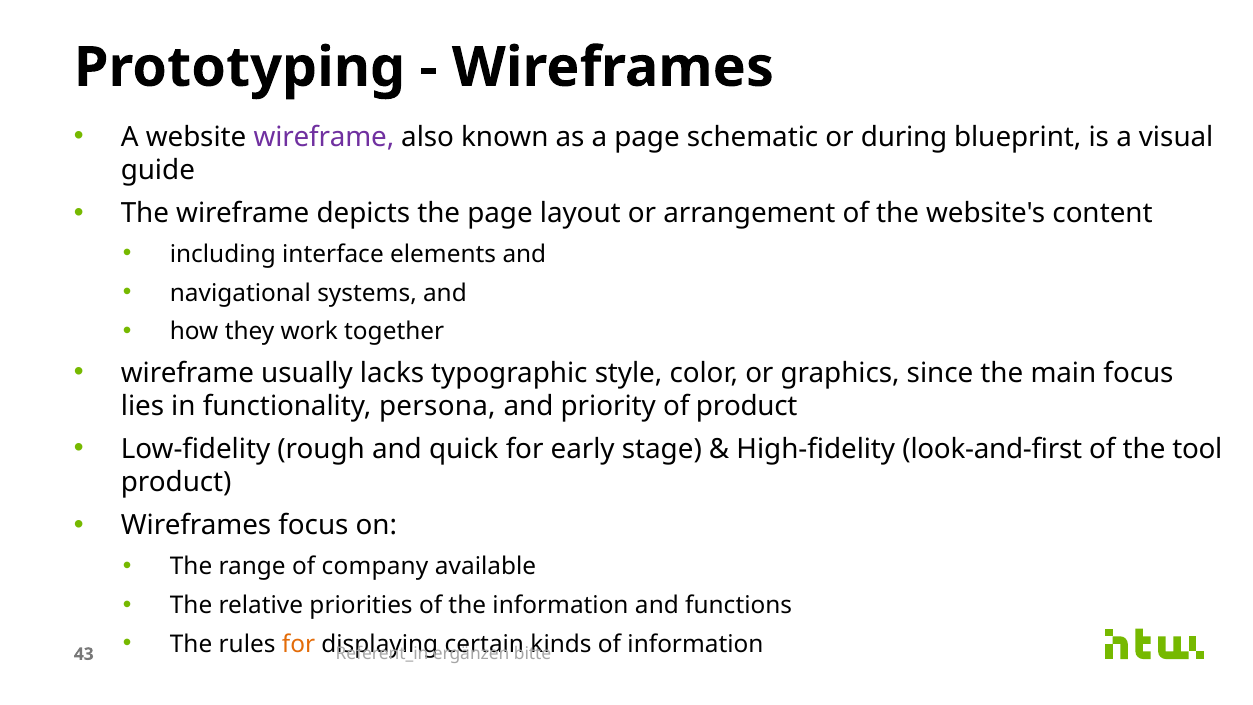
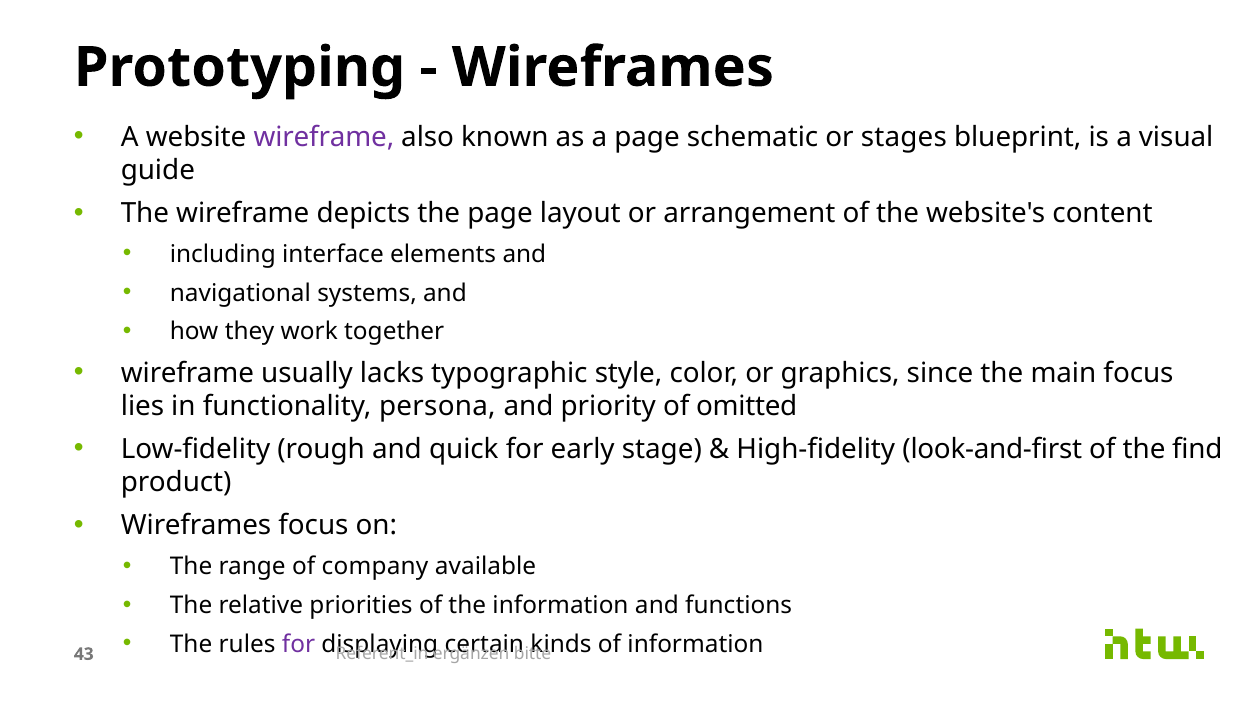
during: during -> stages (904, 137)
of product: product -> omitted (747, 406)
tool: tool -> find (1197, 449)
for colour: orange -> purple (299, 644)
